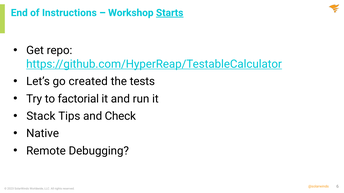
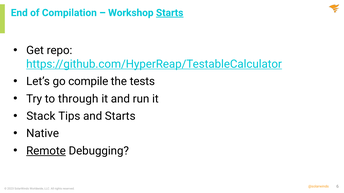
Instructions: Instructions -> Compilation (69, 13)
created: created -> compile (88, 82)
factorial: factorial -> through (78, 99)
and Check: Check -> Starts (120, 116)
Remote underline: none -> present (46, 151)
